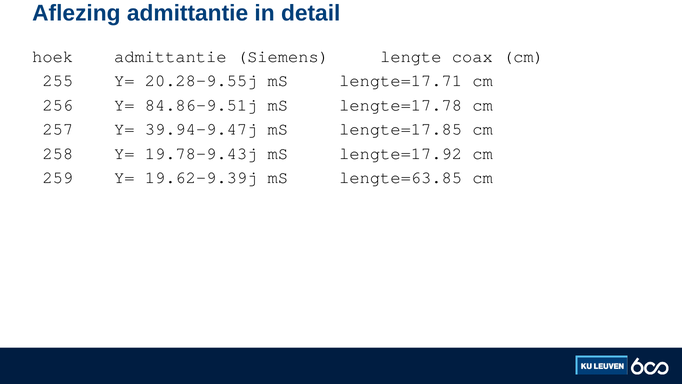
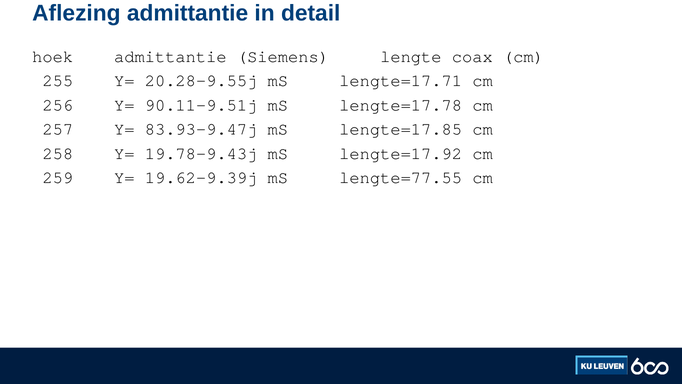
84.86-9.51j: 84.86-9.51j -> 90.11-9.51j (201, 105)
39.94-9.47j: 39.94-9.47j -> 83.93-9.47j (201, 129)
lengte=63.85: lengte=63.85 -> lengte=77.55 (401, 177)
